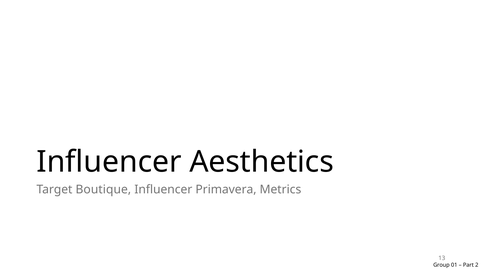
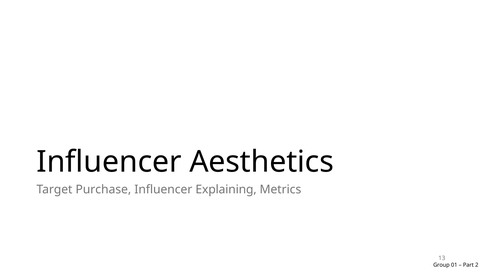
Boutique: Boutique -> Purchase (103, 190)
Primavera: Primavera -> Explaining (226, 190)
